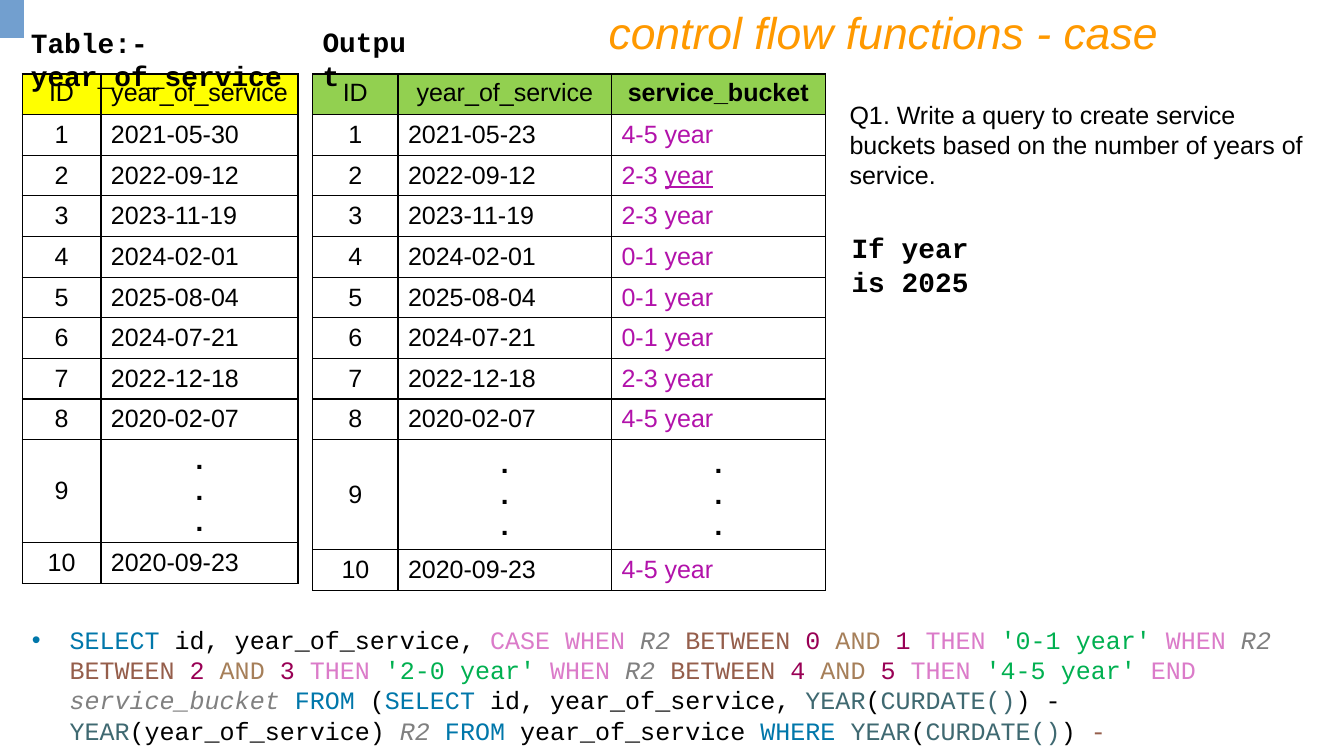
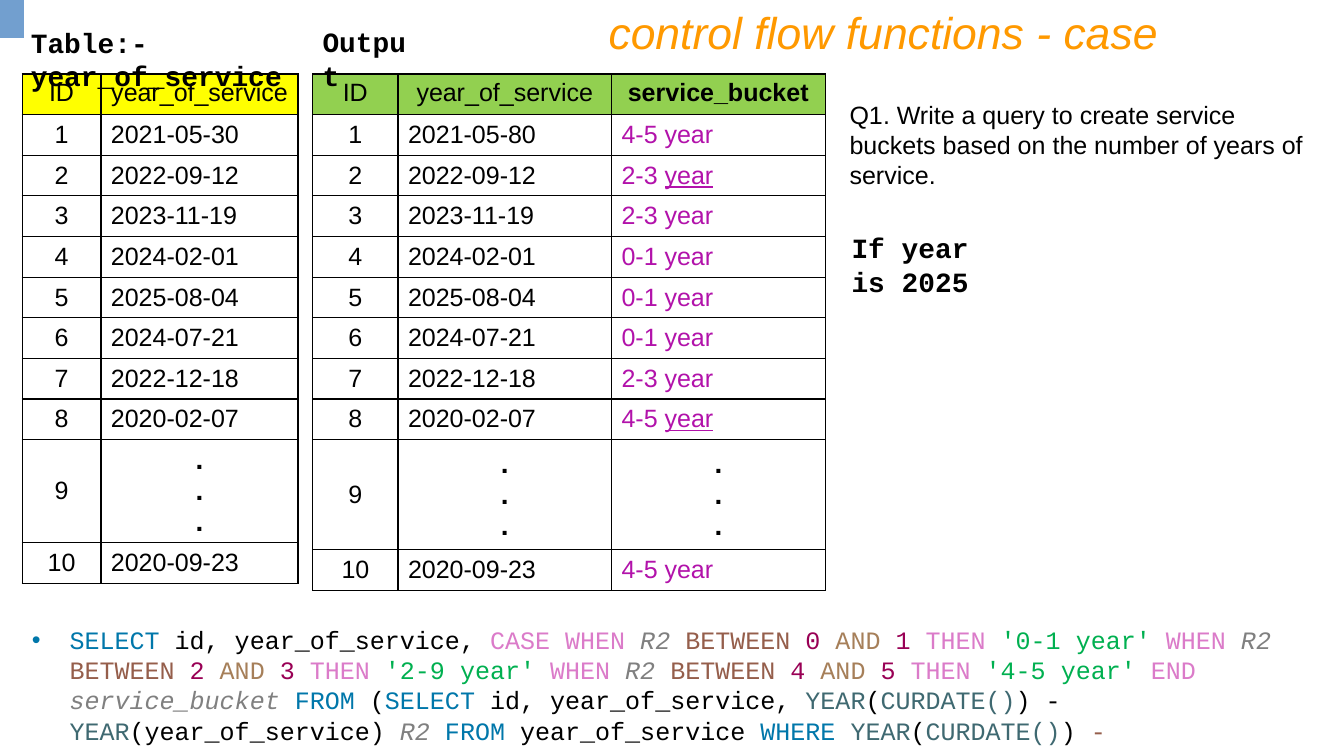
2021-05-23: 2021-05-23 -> 2021-05-80 (472, 135)
year underline: none -> present (689, 420)
2-0: 2-0 -> 2-9 (415, 672)
